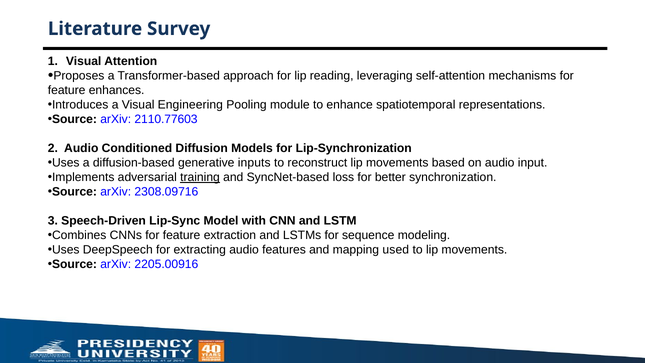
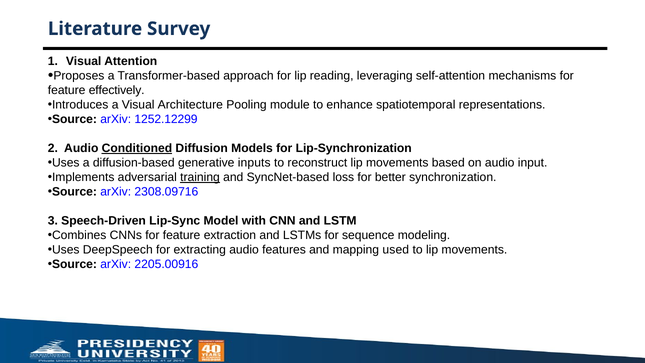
enhances: enhances -> effectively (117, 90)
Engineering: Engineering -> Architecture (190, 105)
2110.77603: 2110.77603 -> 1252.12299 (166, 119)
Conditioned underline: none -> present (137, 148)
